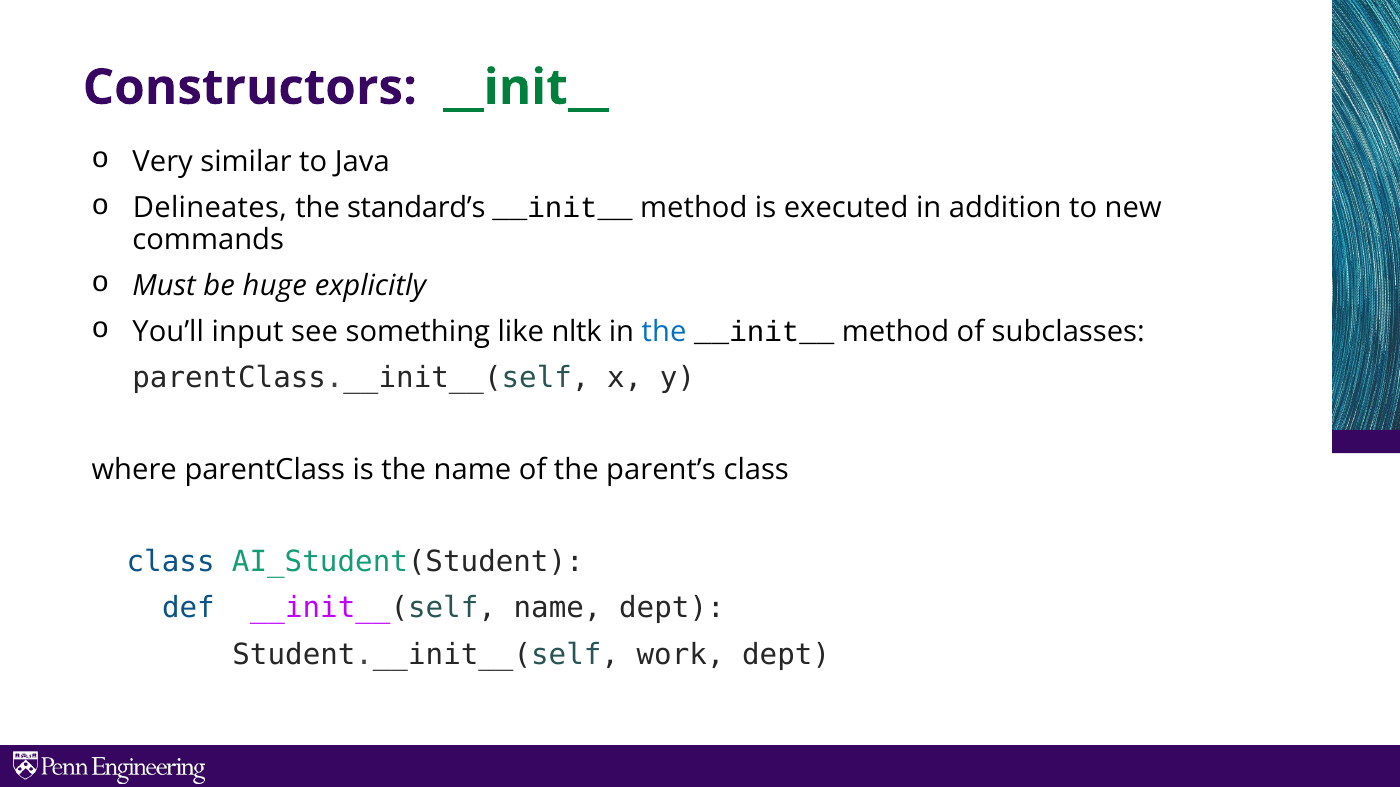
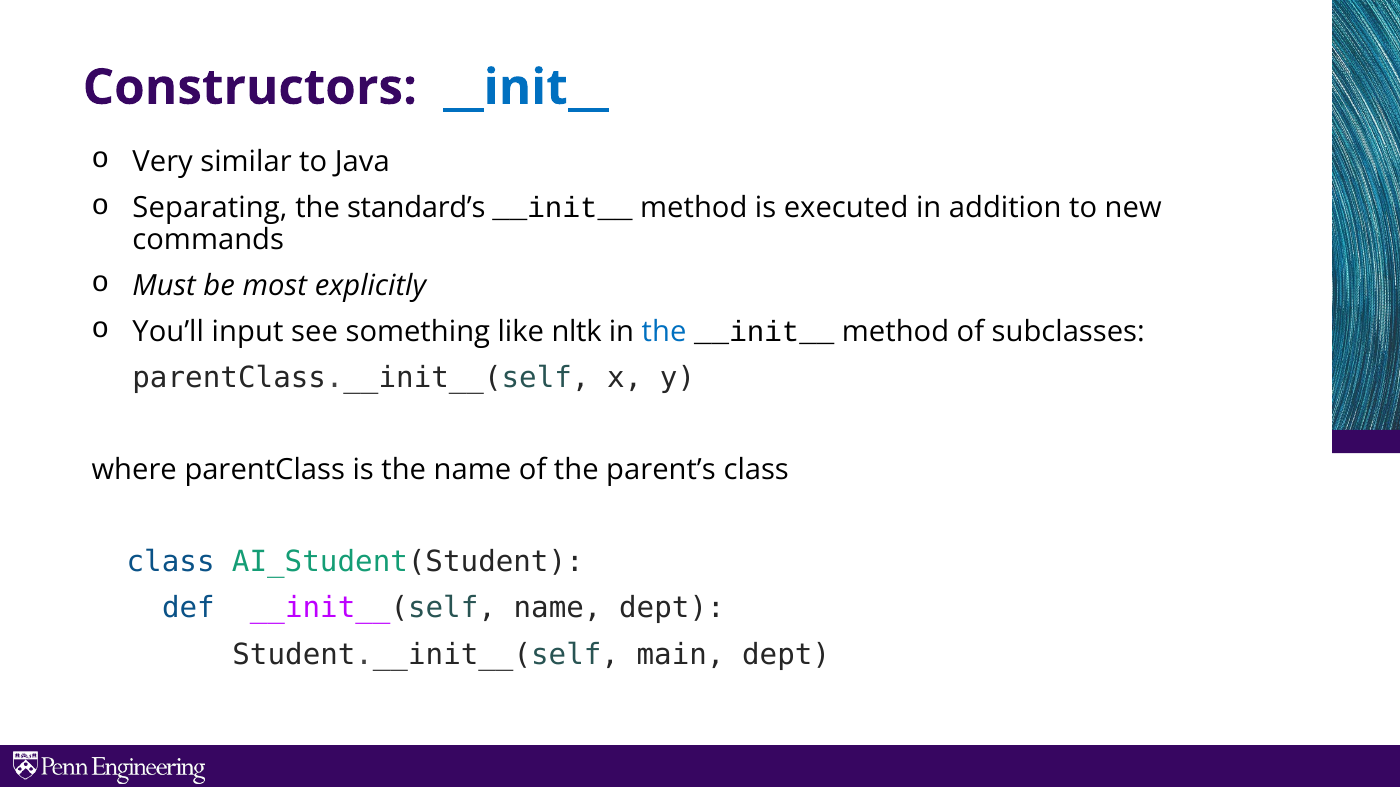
__init__ colour: green -> blue (526, 88)
Delineates: Delineates -> Separating (210, 208)
huge: huge -> most (275, 286)
work: work -> main (681, 655)
